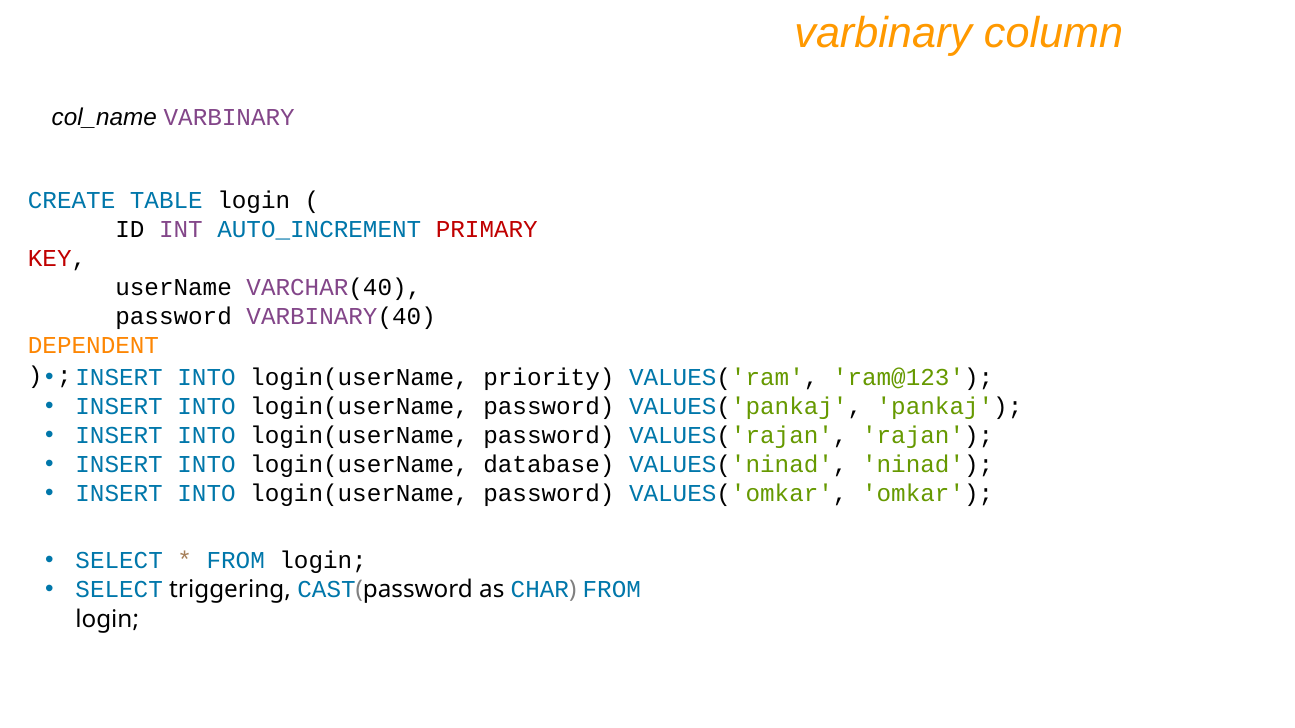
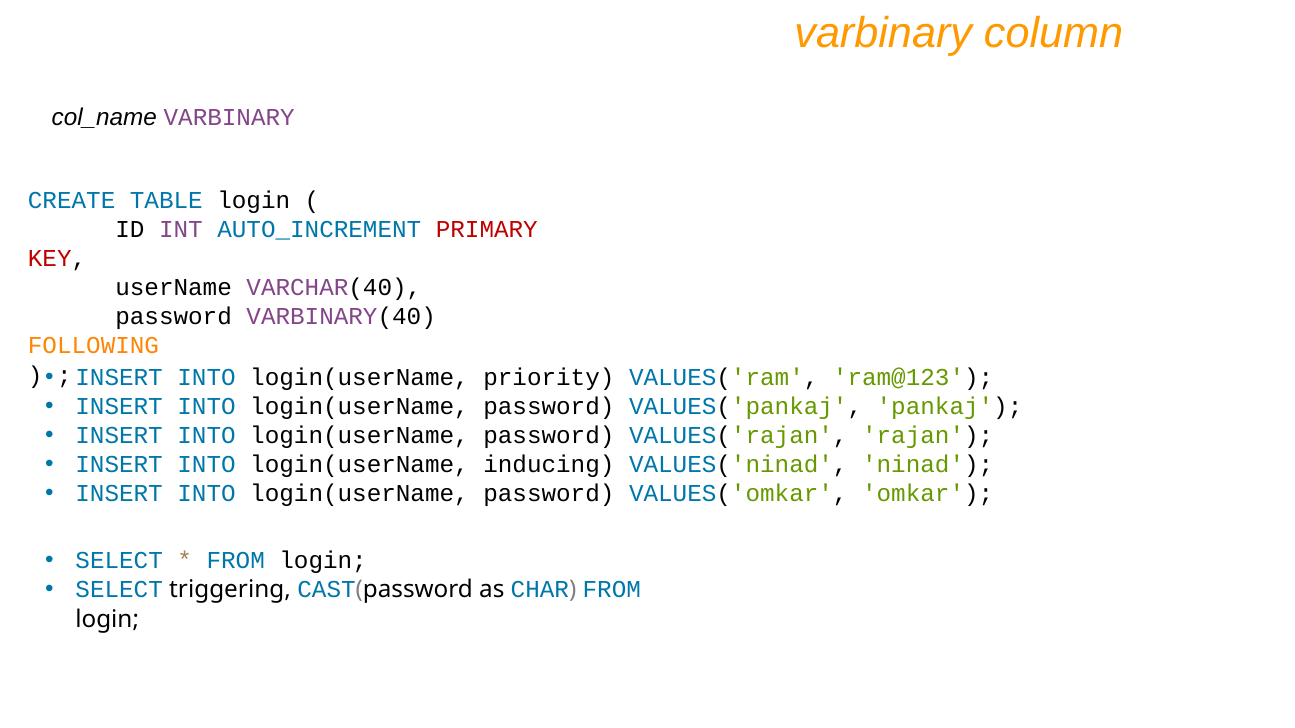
DEPENDENT: DEPENDENT -> FOLLOWING (93, 346)
database: database -> inducing (549, 465)
